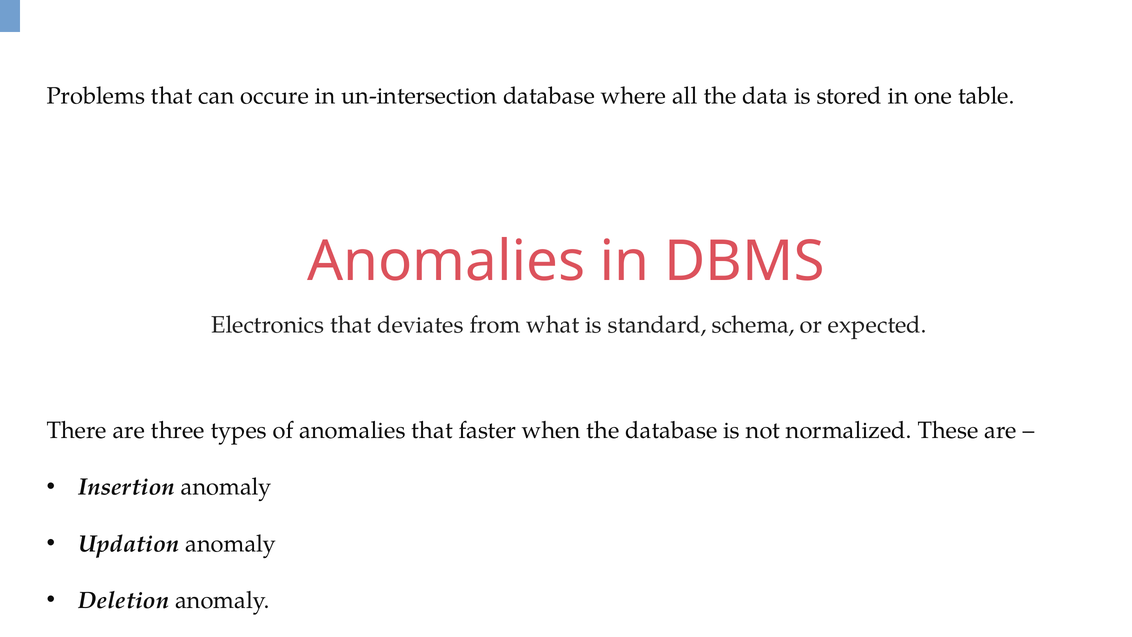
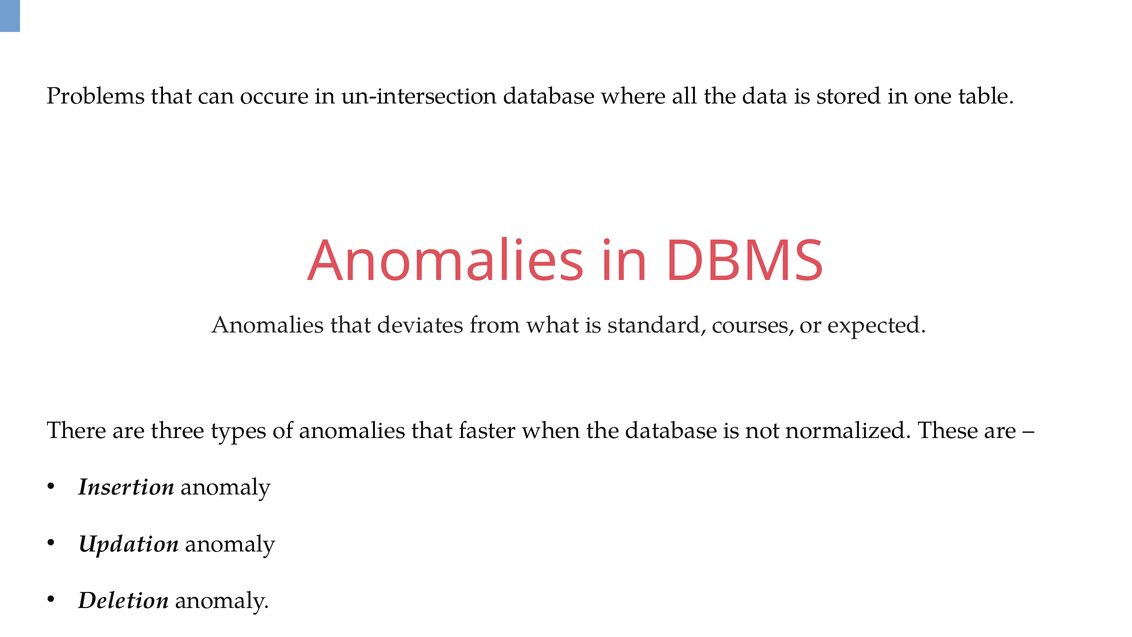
Electronics: Electronics -> Anomalies (268, 325)
schema: schema -> courses (753, 325)
